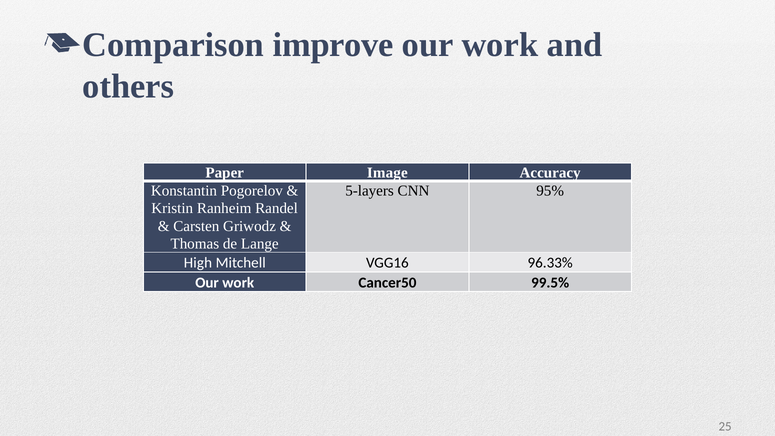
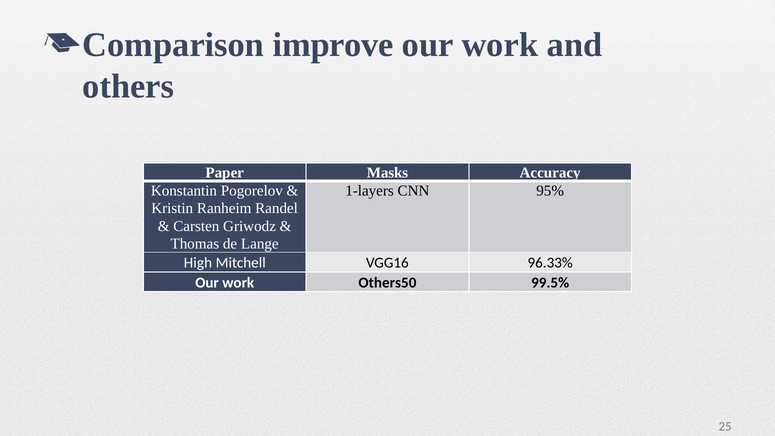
Image: Image -> Masks (387, 173)
5-layers: 5-layers -> 1-layers (370, 191)
Cancer50: Cancer50 -> Others50 (387, 283)
